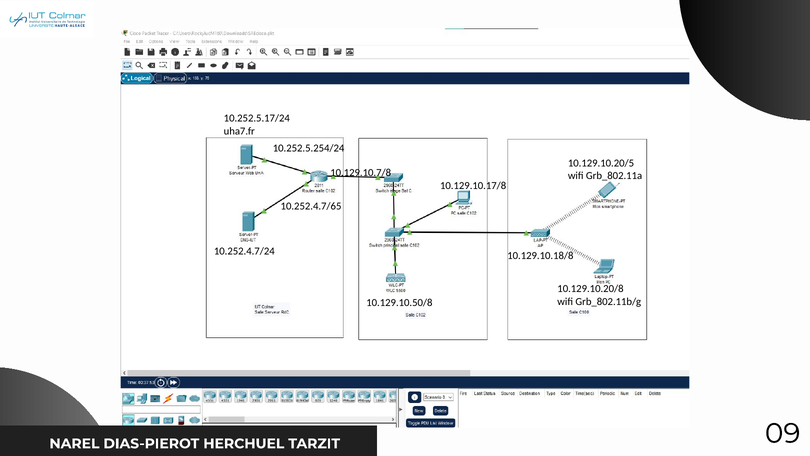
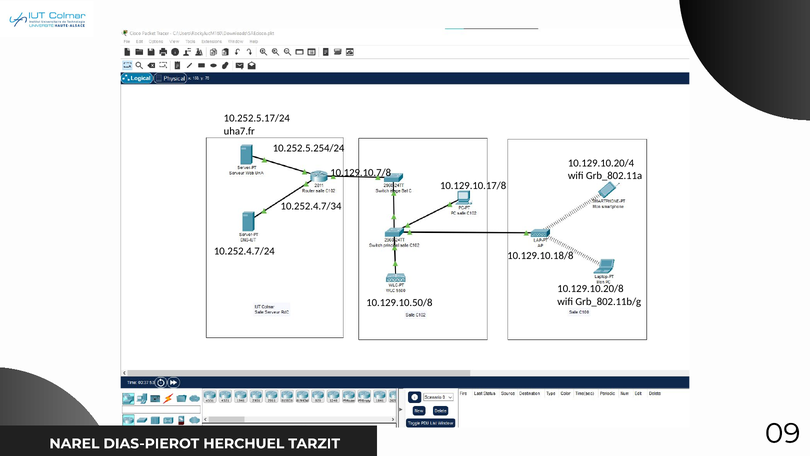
10.129.10.20/5: 10.129.10.20/5 -> 10.129.10.20/4 (601, 163)
10.252.4.7/65: 10.252.4.7/65 -> 10.252.4.7/34 (311, 206)
